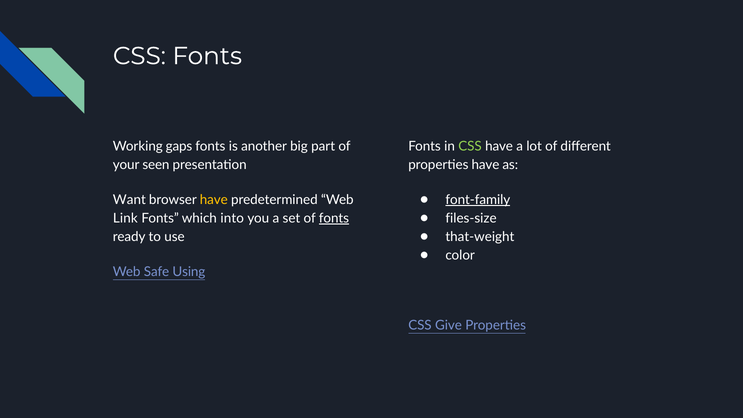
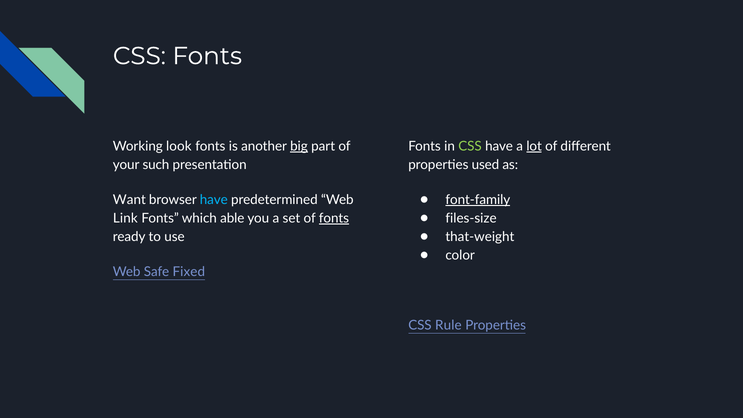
gaps: gaps -> look (179, 146)
big underline: none -> present (299, 146)
lot underline: none -> present (534, 146)
seen: seen -> such (156, 165)
properties have: have -> used (485, 165)
have colour: yellow -> light blue (214, 200)
into: into -> able (232, 218)
Using: Using -> Fixed (189, 272)
Give: Give -> Rule (448, 325)
